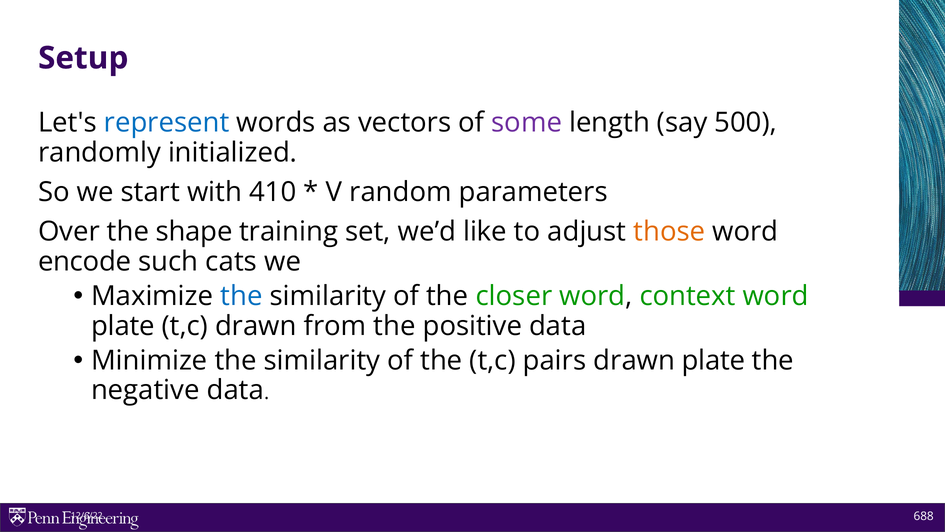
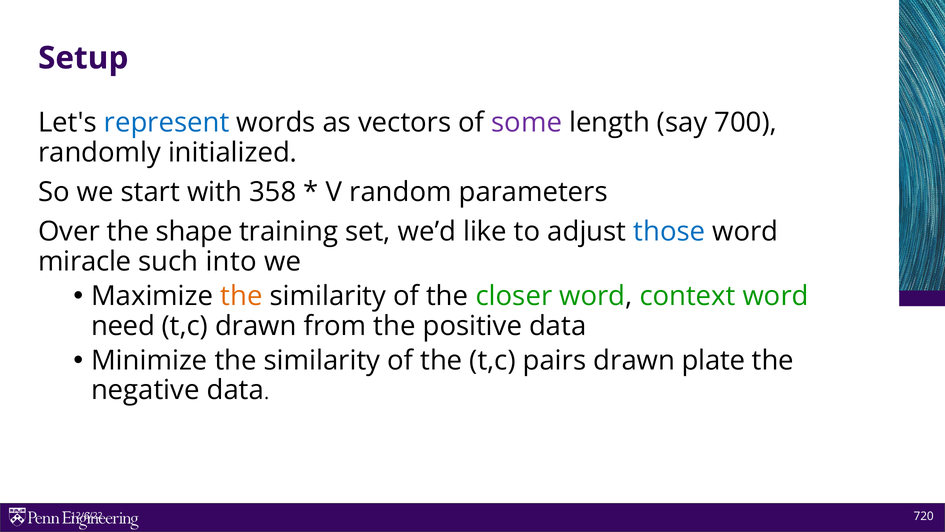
500: 500 -> 700 (746, 123)
410: 410 -> 358 (273, 192)
those colour: orange -> blue (669, 232)
encode: encode -> miracle (85, 261)
cats: cats -> into (231, 261)
the colour: blue -> orange (241, 296)
plate: plate -> need (123, 326)
688: 688 -> 720 (924, 516)
